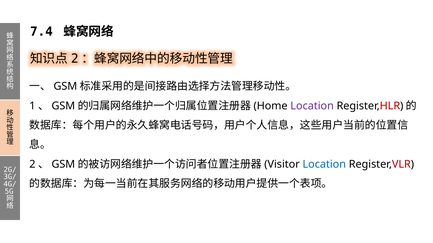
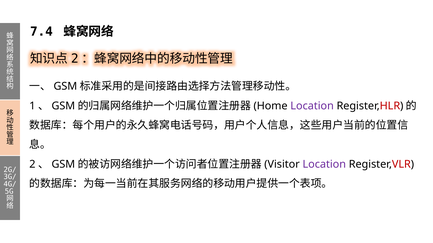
Location colour: blue -> purple (324, 164)
